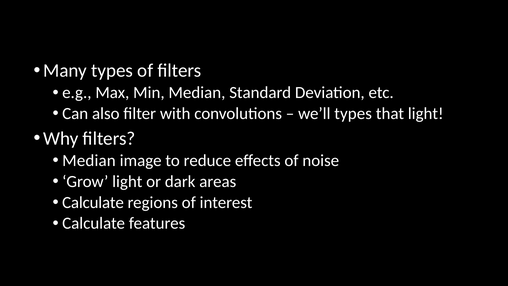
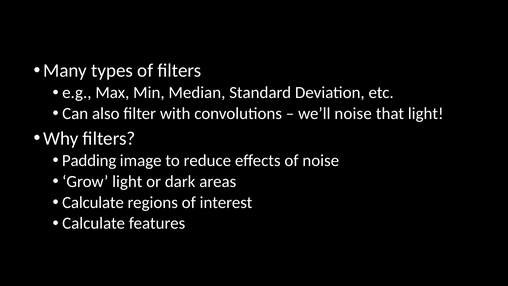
we’ll types: types -> noise (353, 114)
Median: Median -> Padding (89, 160)
